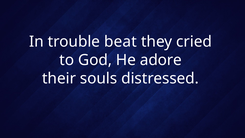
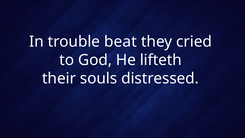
adore: adore -> lifteth (161, 60)
